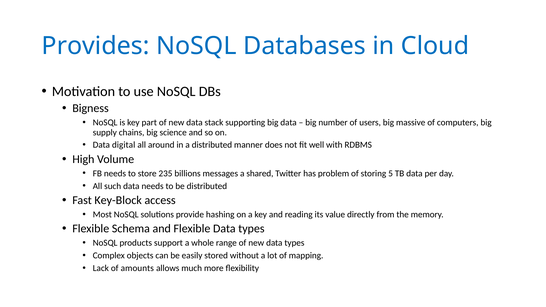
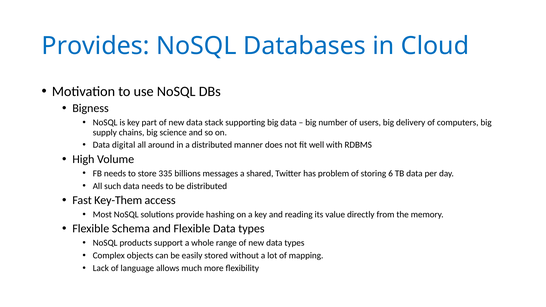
massive: massive -> delivery (411, 123)
235: 235 -> 335 (165, 173)
5: 5 -> 6 (391, 173)
Key-Block: Key-Block -> Key-Them (118, 200)
amounts: amounts -> language (137, 268)
